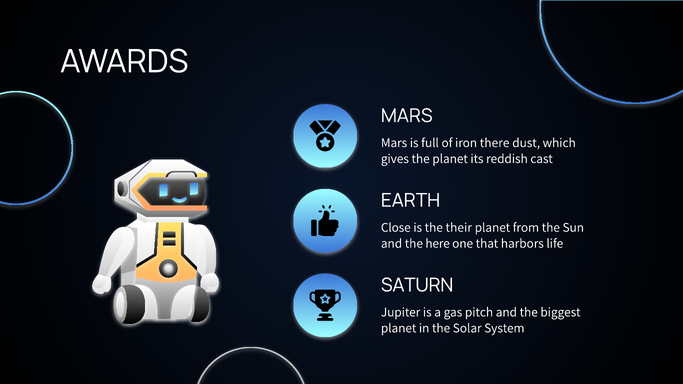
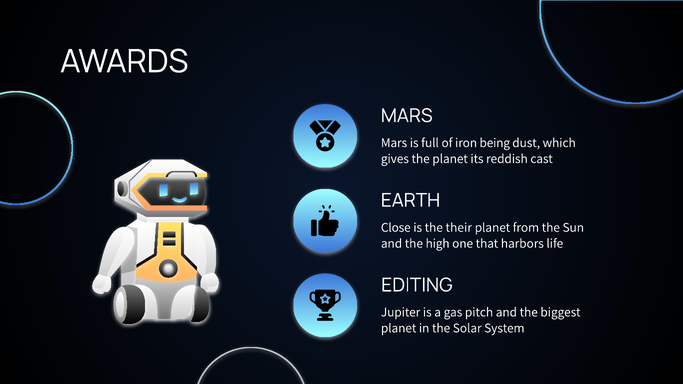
there: there -> being (495, 143)
here: here -> high (438, 243)
SATURN: SATURN -> EDITING (417, 285)
